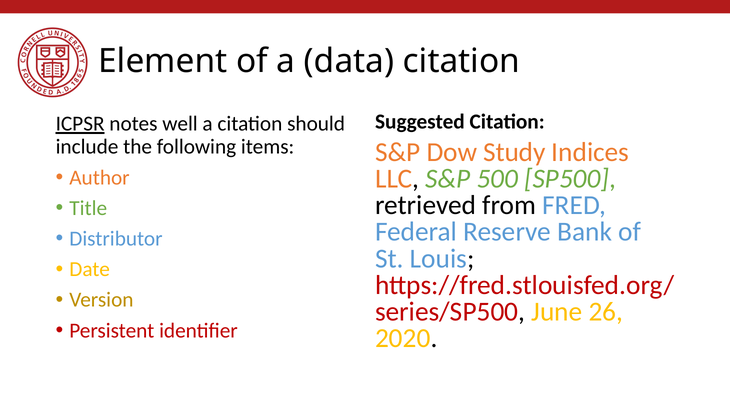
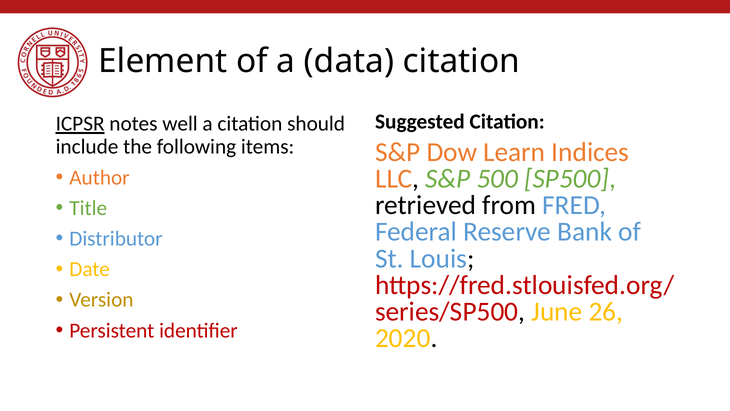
Study: Study -> Learn (514, 152)
